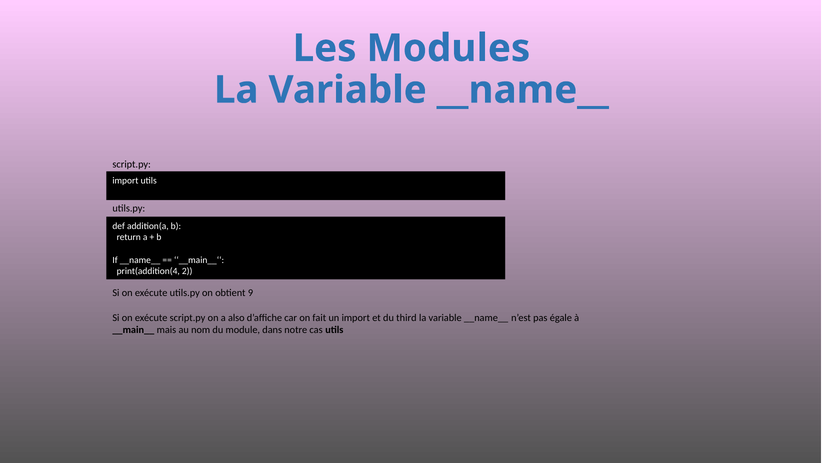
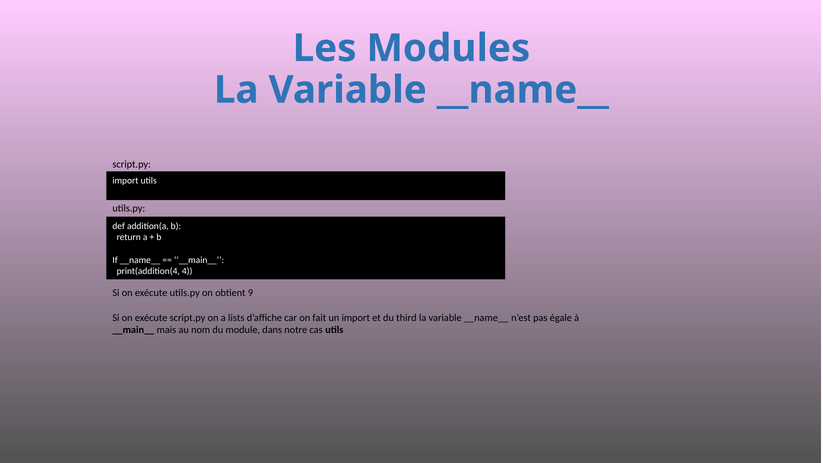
2: 2 -> 4 (187, 271)
also: also -> lists (236, 318)
